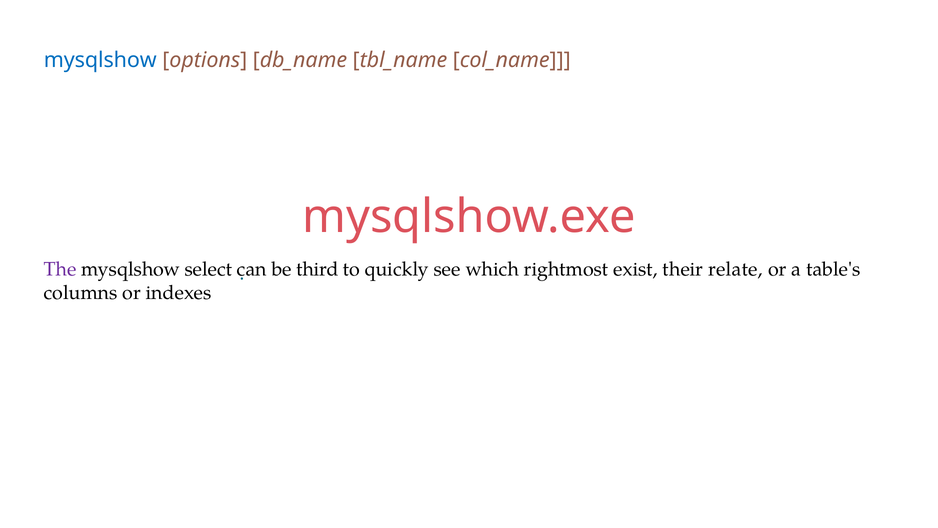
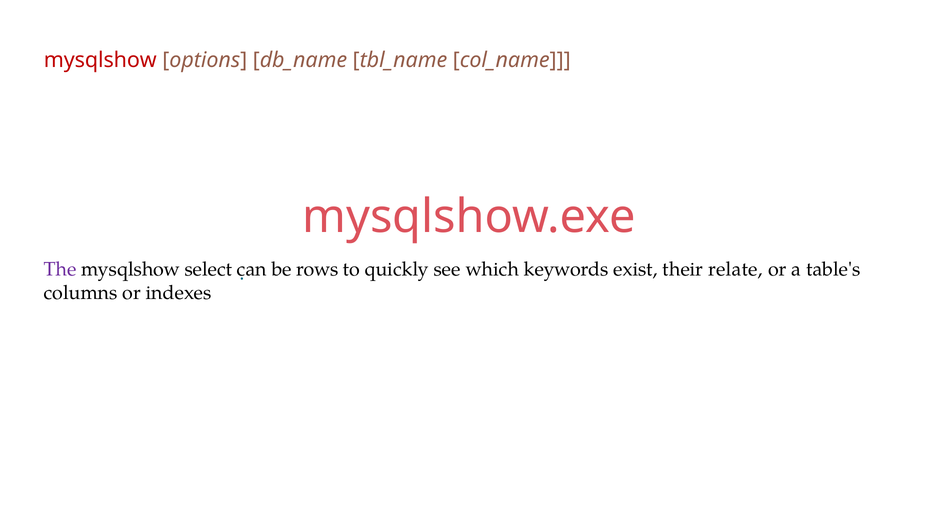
mysqlshow colour: blue -> red (100, 60)
third: third -> rows (317, 269)
rightmost: rightmost -> keywords (566, 269)
